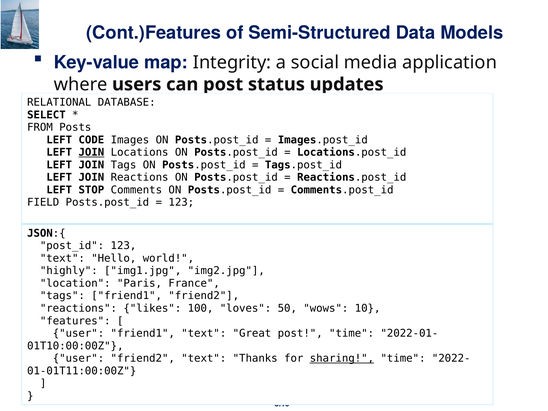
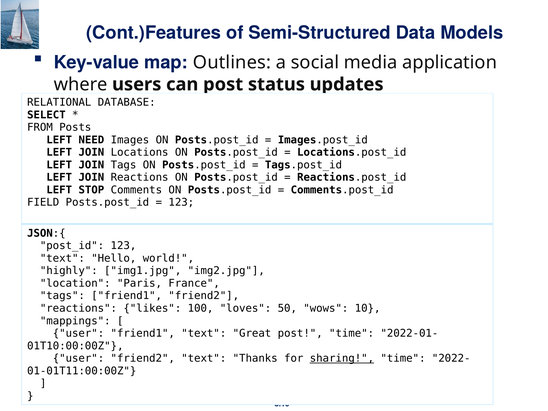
Integrity: Integrity -> Outlines (232, 62)
CODE: CODE -> NEED (91, 140)
JOIN underline: present -> none (91, 152)
features: features -> mappings (75, 321)
